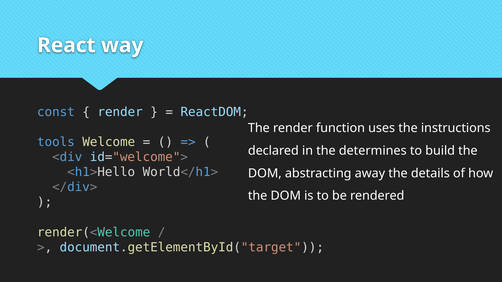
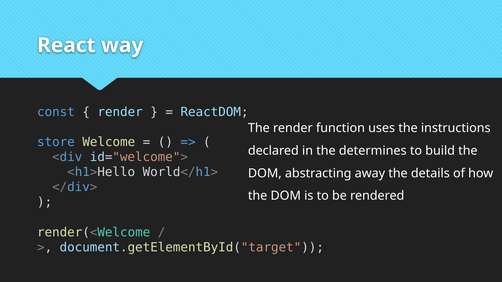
tools: tools -> store (56, 142)
